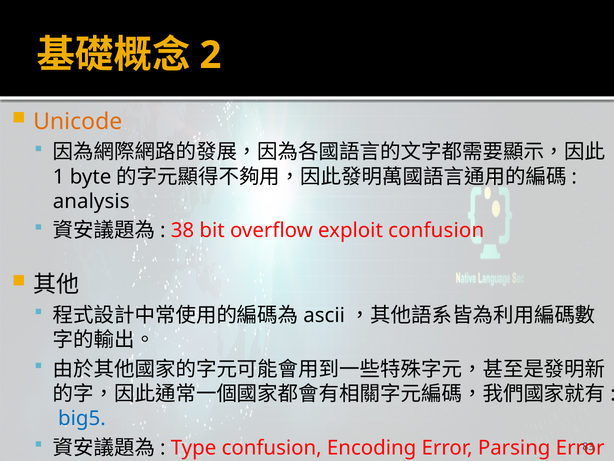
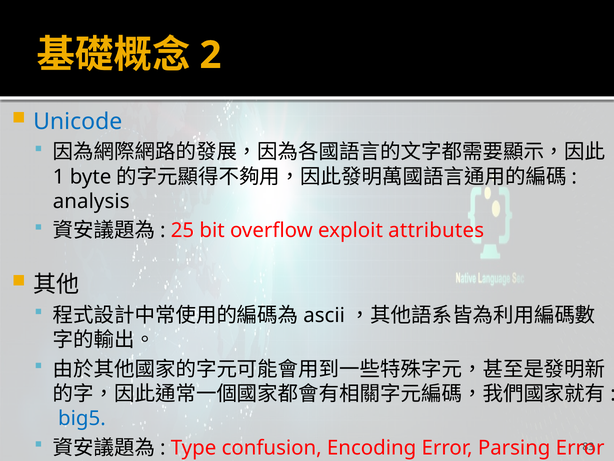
Unicode colour: orange -> blue (78, 121)
38: 38 -> 25 (182, 230)
exploit confusion: confusion -> attributes (436, 230)
